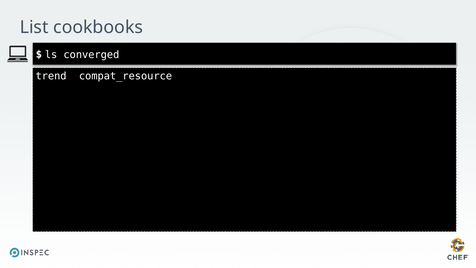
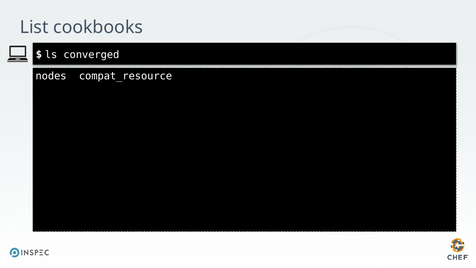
trend: trend -> nodes (51, 76)
